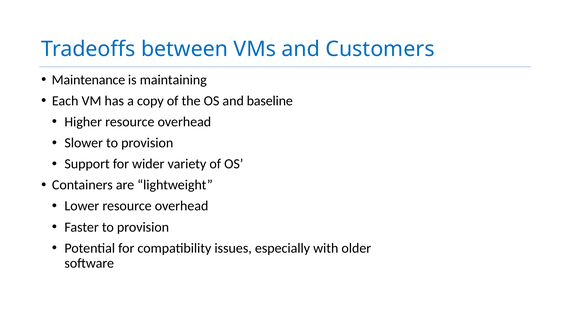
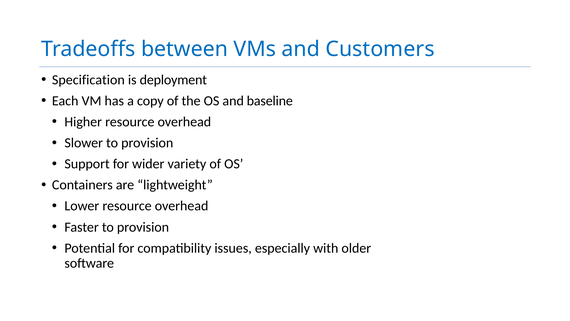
Maintenance: Maintenance -> Specification (88, 80)
maintaining: maintaining -> deployment (173, 80)
